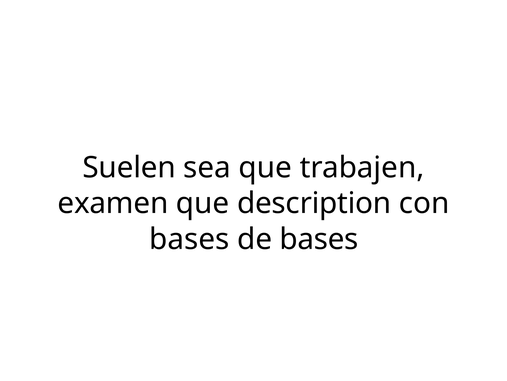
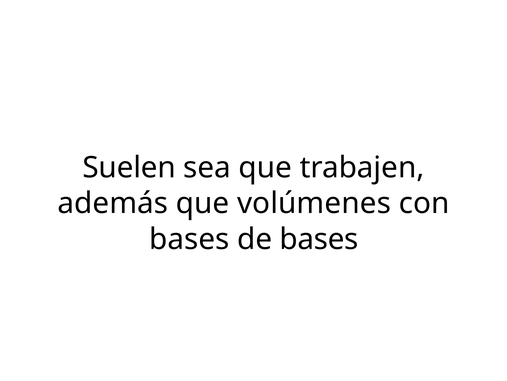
examen: examen -> además (113, 203)
description: description -> volúmenes (314, 203)
